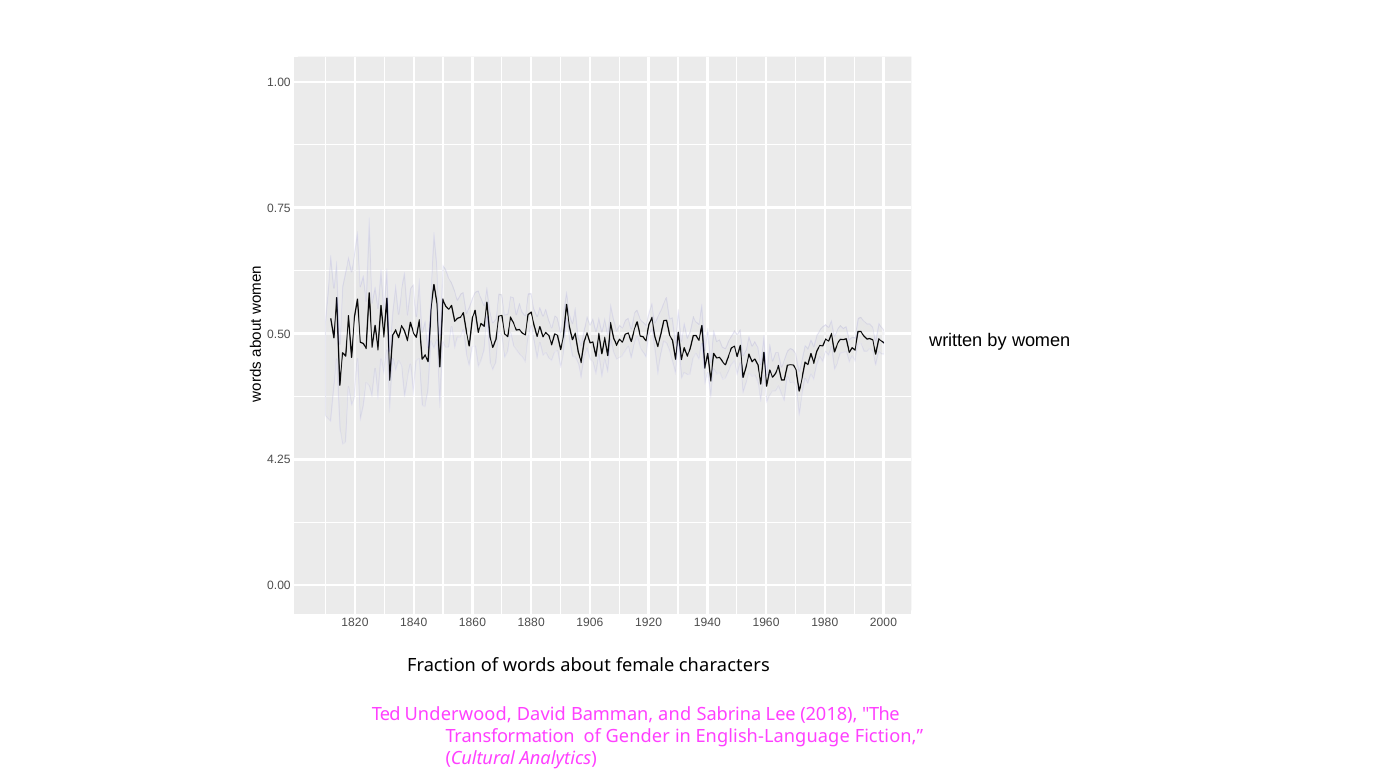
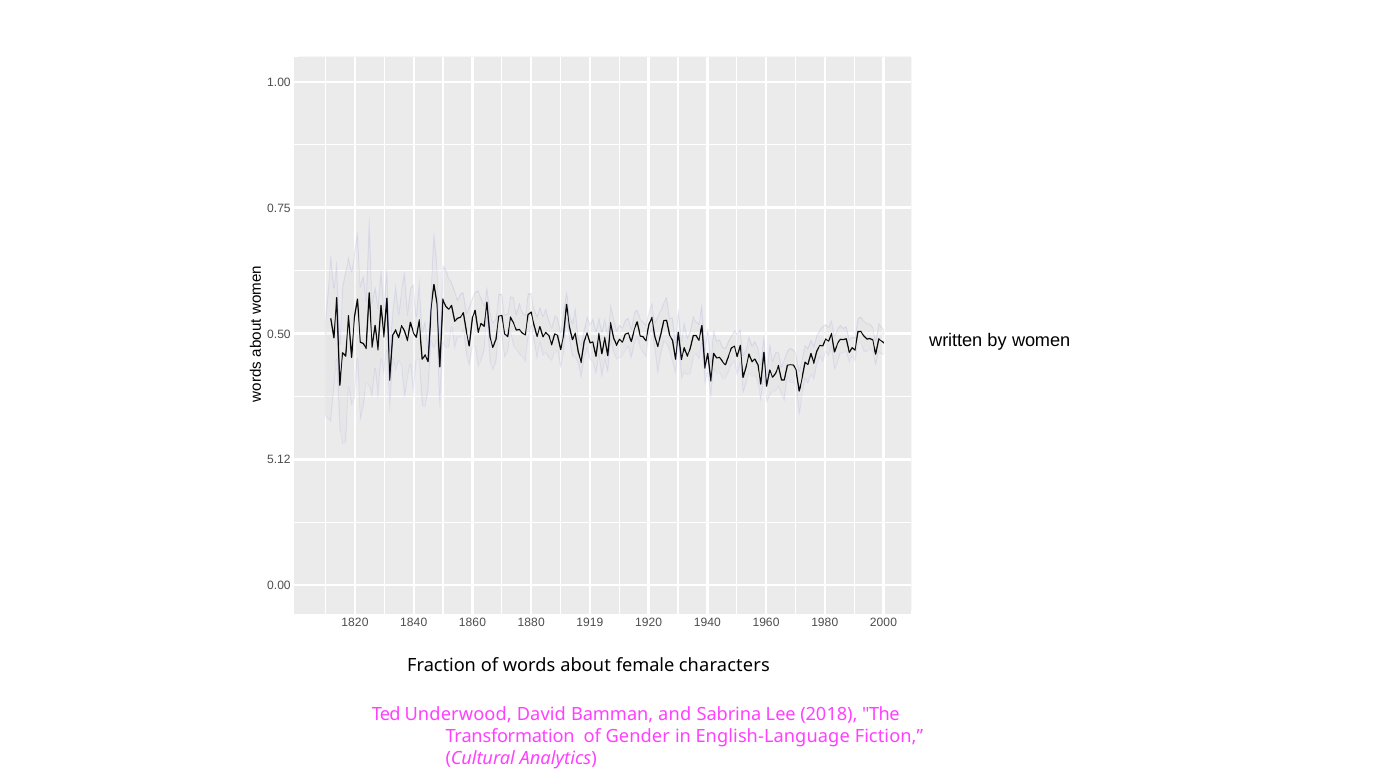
4.25: 4.25 -> 5.12 (279, 460)
1906: 1906 -> 1919 (590, 622)
